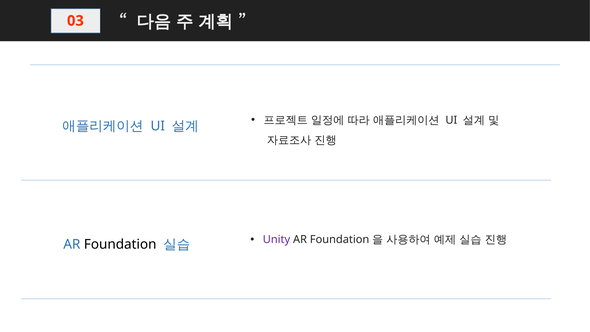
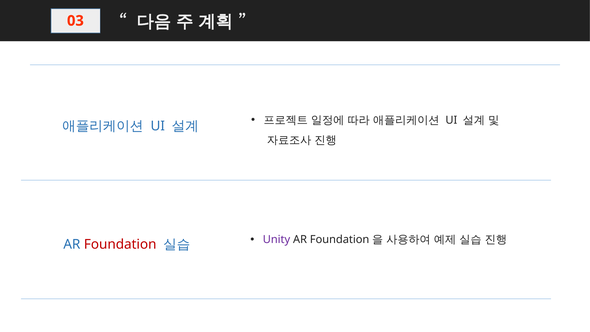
Foundation colour: black -> red (120, 244)
